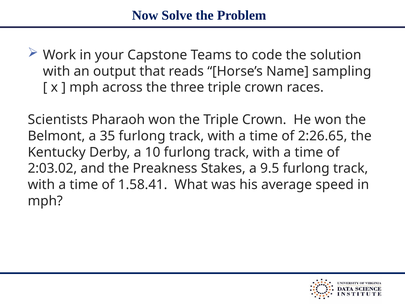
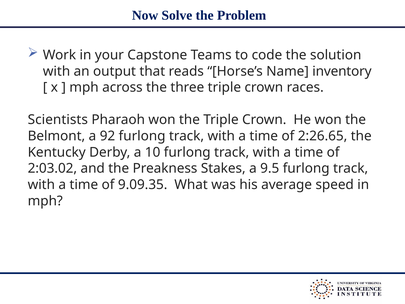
sampling: sampling -> inventory (342, 71)
35: 35 -> 92 (107, 136)
1.58.41: 1.58.41 -> 9.09.35 (143, 185)
